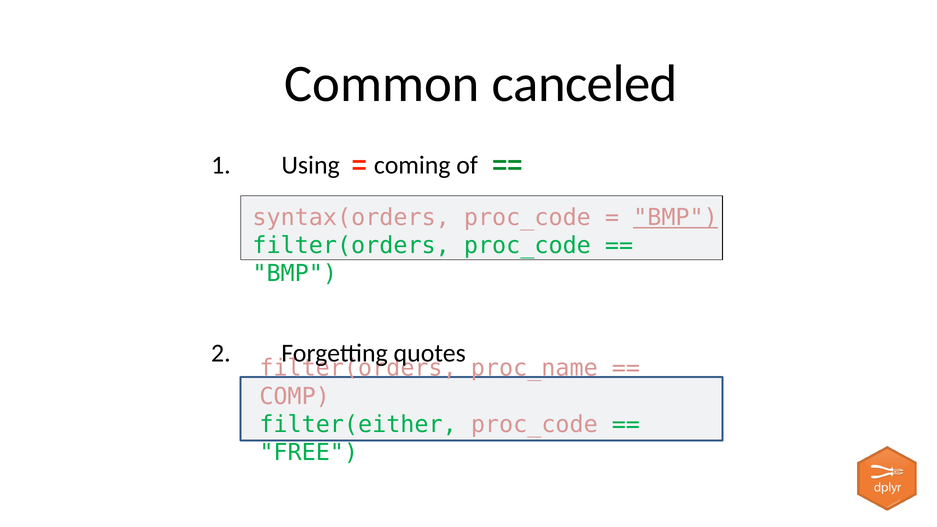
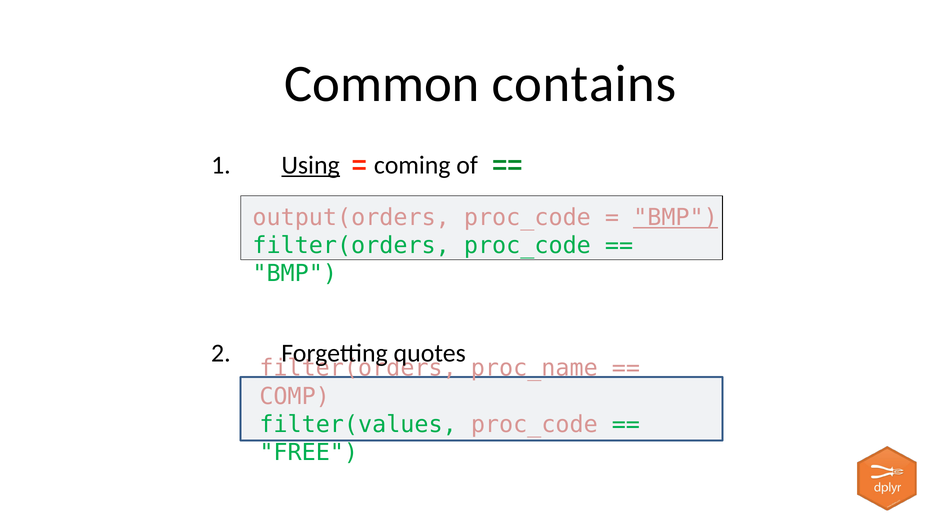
canceled: canceled -> contains (584, 84)
Using underline: none -> present (311, 165)
syntax(orders: syntax(orders -> output(orders (351, 218)
filter(either: filter(either -> filter(values (358, 425)
